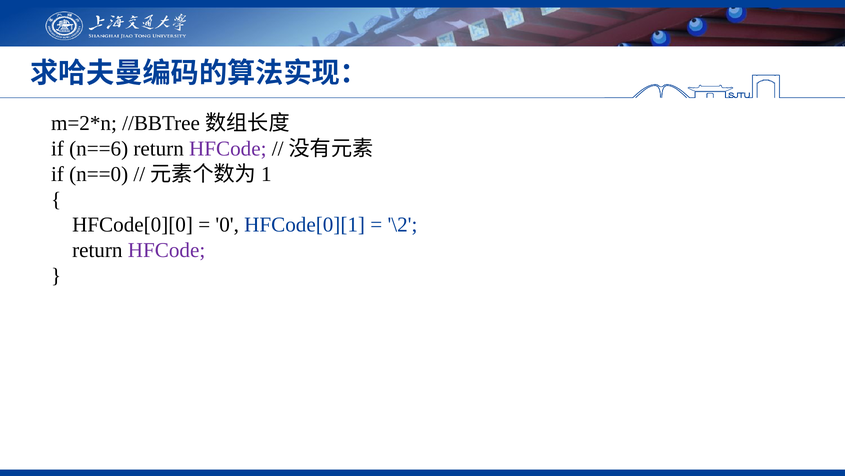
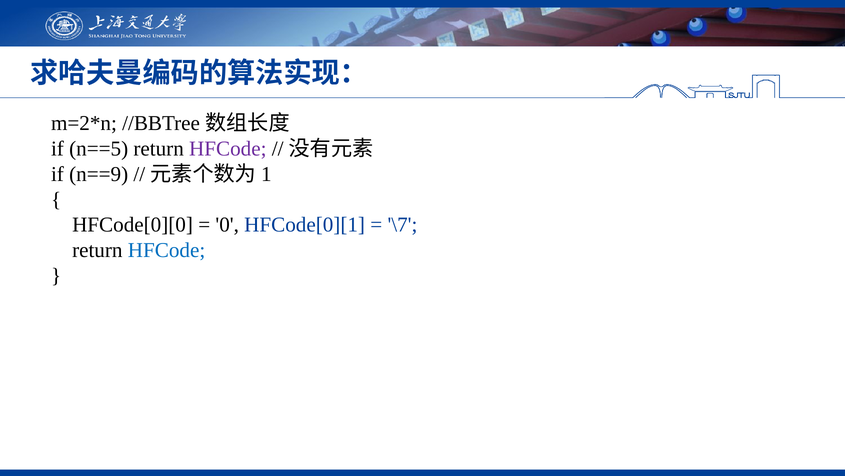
n==6: n==6 -> n==5 (99, 149)
n==0: n==0 -> n==9 (99, 174)
\2: \2 -> \7 (402, 225)
HFCode colour: purple -> blue (167, 250)
